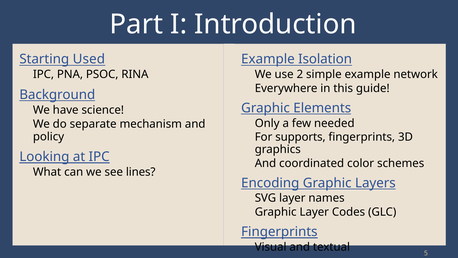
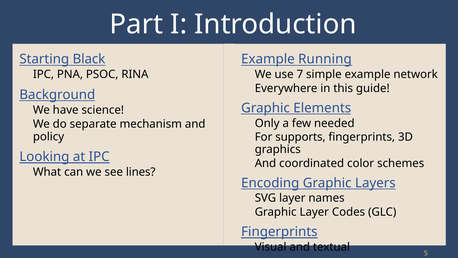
Used: Used -> Black (89, 59)
Isolation: Isolation -> Running (325, 59)
2: 2 -> 7 (300, 74)
